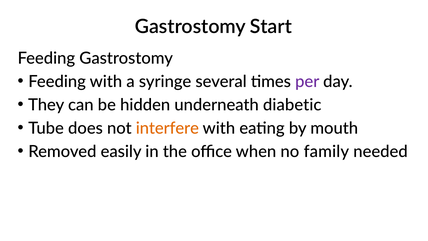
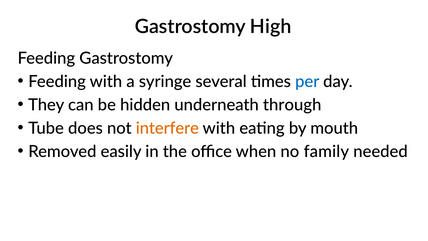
Start: Start -> High (271, 27)
per colour: purple -> blue (307, 82)
diabetic: diabetic -> through (292, 105)
